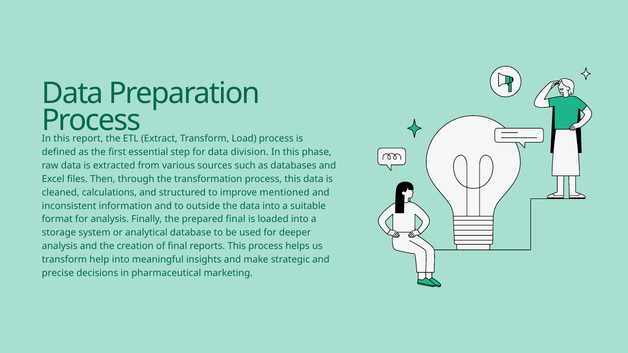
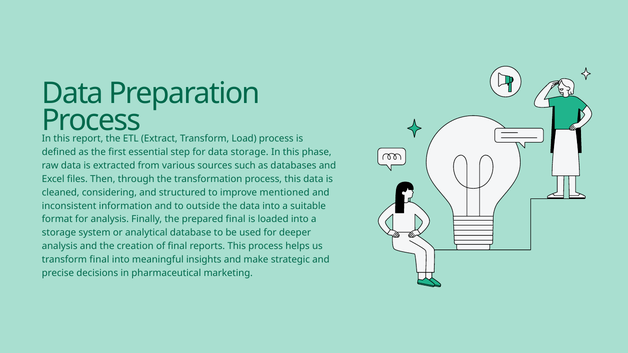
data division: division -> storage (250, 152)
calculations: calculations -> considering (109, 193)
transform help: help -> final (99, 260)
